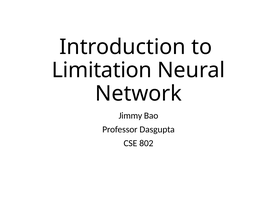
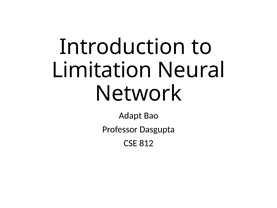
Jimmy: Jimmy -> Adapt (130, 115)
802: 802 -> 812 (146, 143)
